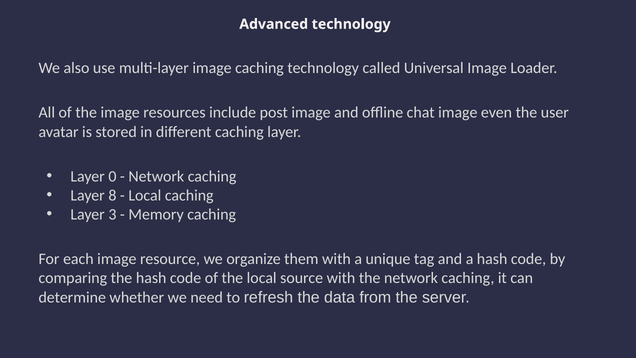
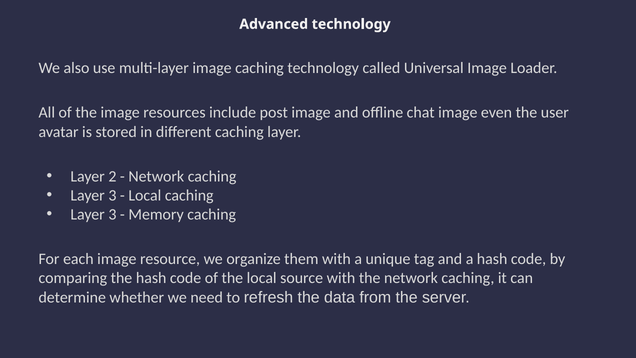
0: 0 -> 2 (112, 176)
8: 8 -> 3 (112, 195)
